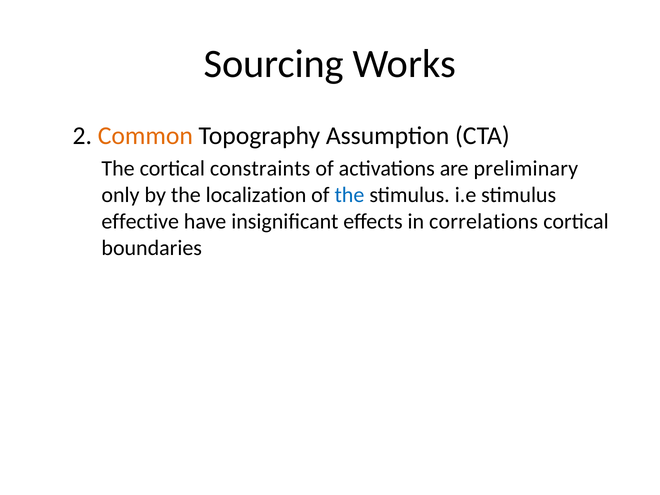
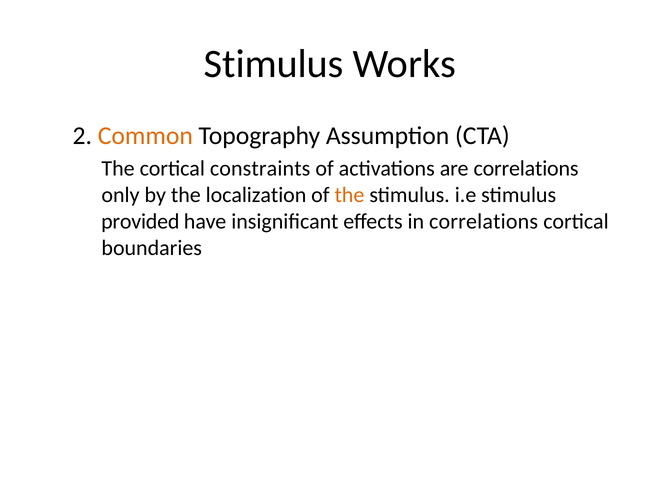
Sourcing: Sourcing -> Stimulus (274, 64)
are preliminary: preliminary -> correlations (526, 169)
the colour: blue -> orange (349, 195)
effective: effective -> provided (140, 221)
